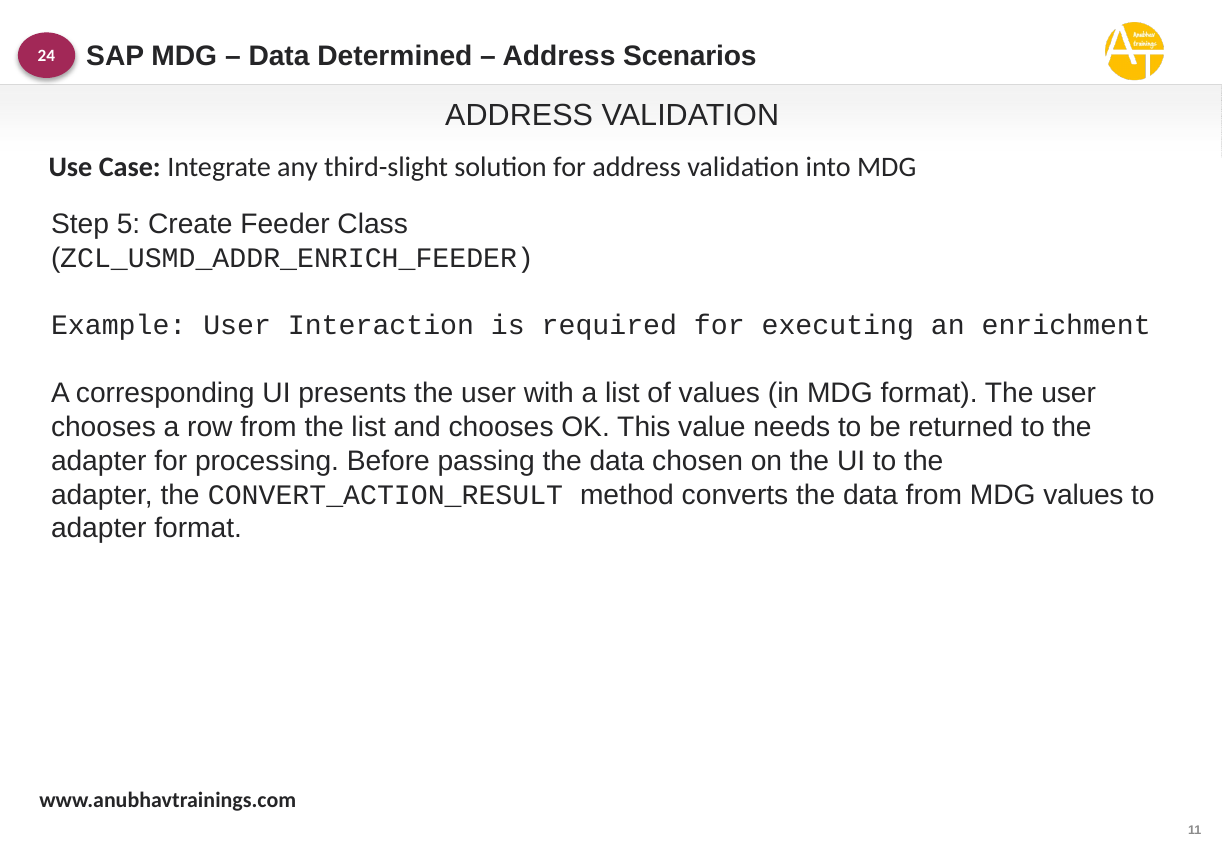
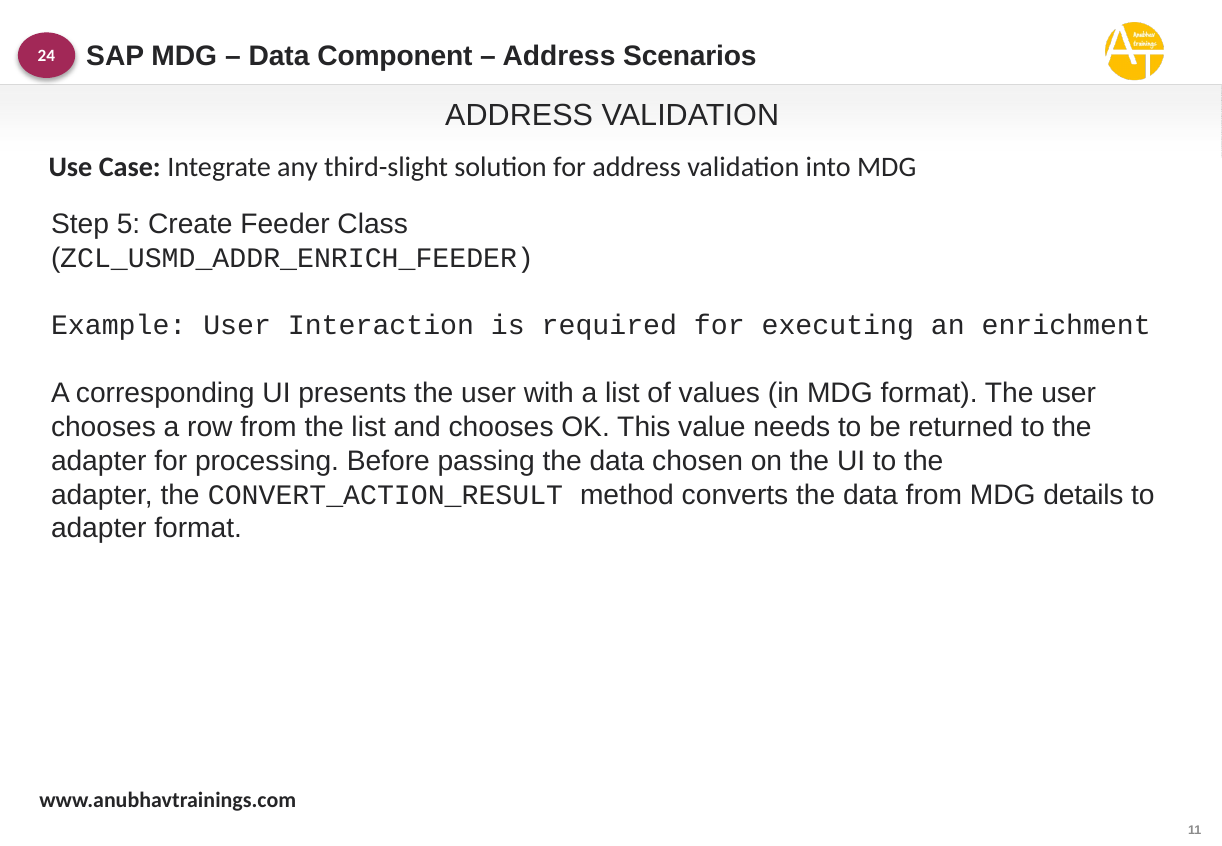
Determined: Determined -> Component (395, 57)
MDG values: values -> details (1083, 495)
